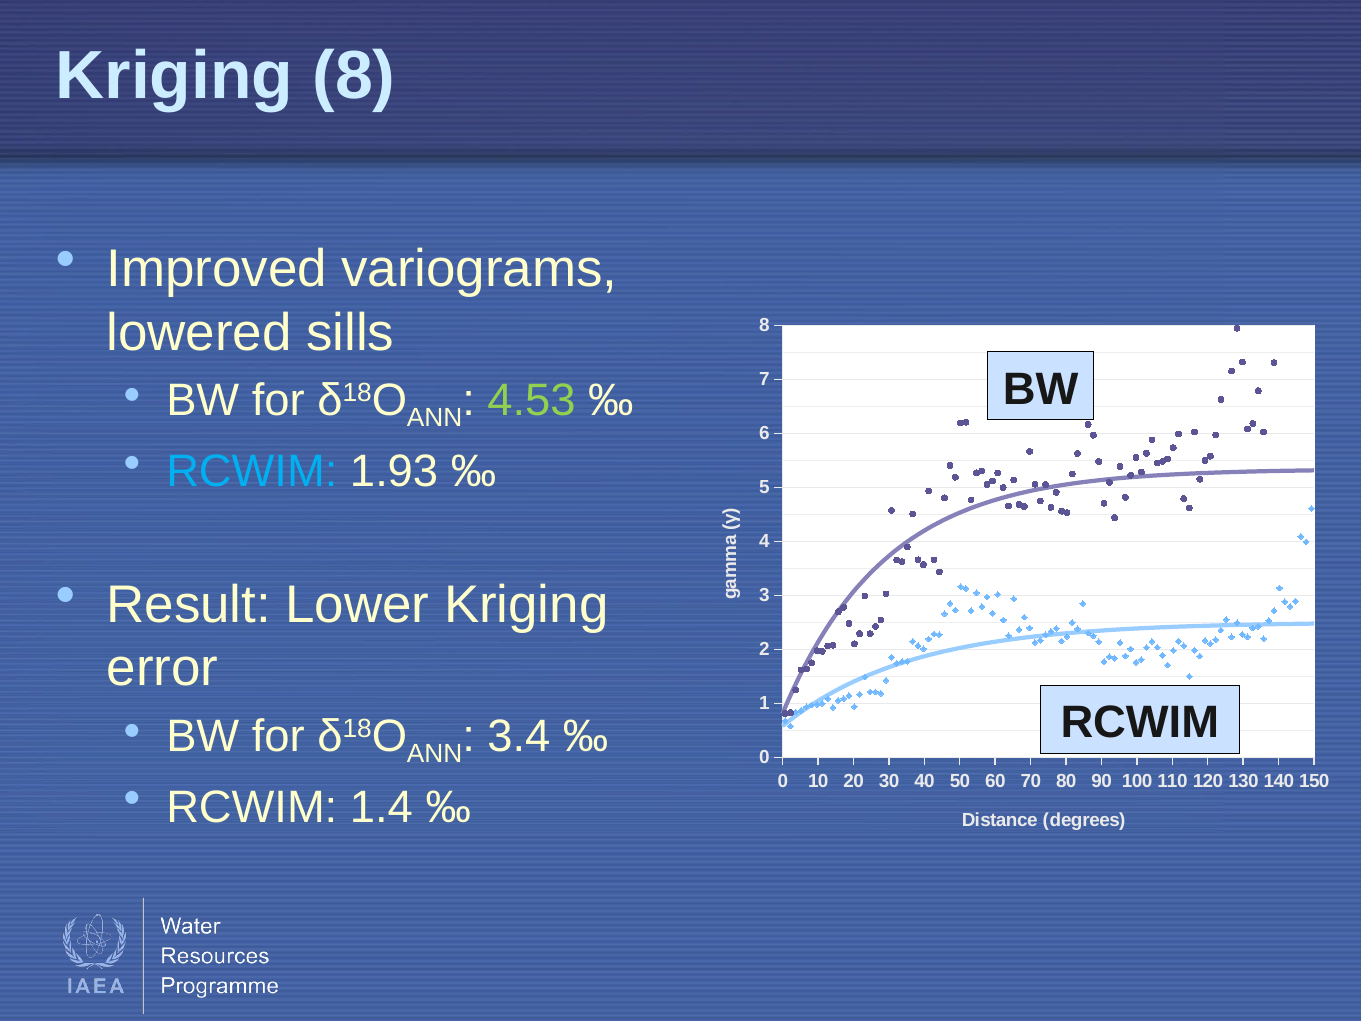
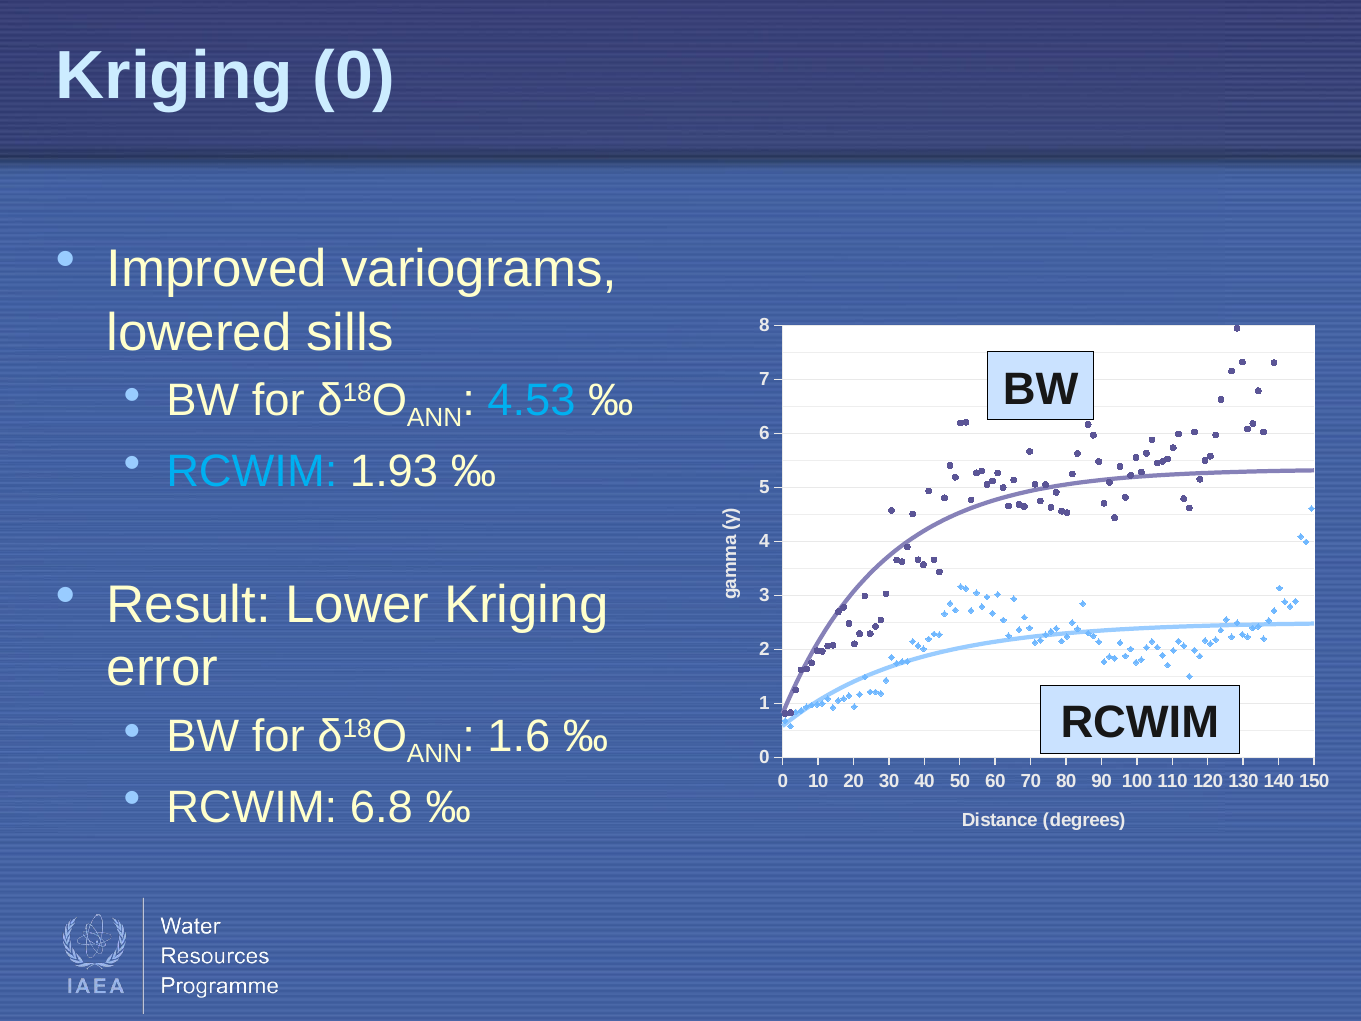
Kriging 8: 8 -> 0 (354, 76)
4.53 colour: light green -> light blue (532, 400)
3.4: 3.4 -> 1.6 (519, 736)
1.4: 1.4 -> 6.8 (381, 807)
